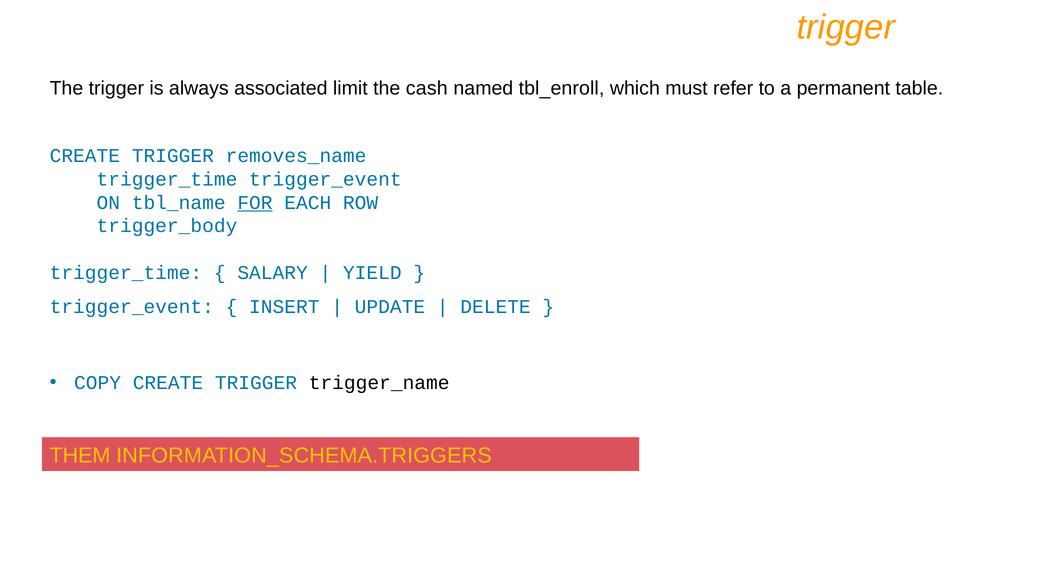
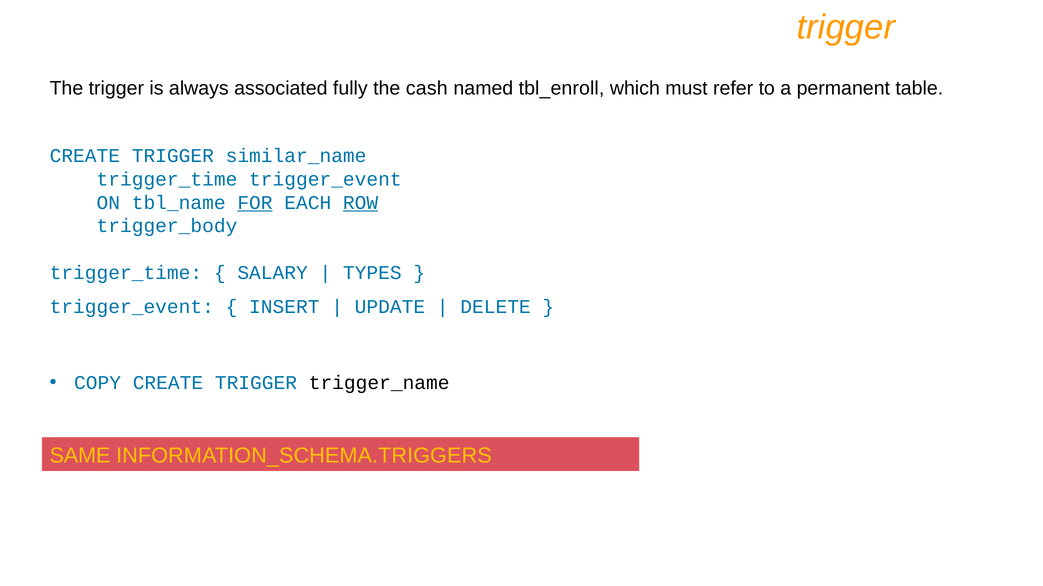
limit: limit -> fully (350, 89)
removes_name: removes_name -> similar_name (296, 156)
ROW underline: none -> present (361, 203)
YIELD: YIELD -> TYPES (372, 273)
THEM: THEM -> SAME (80, 456)
